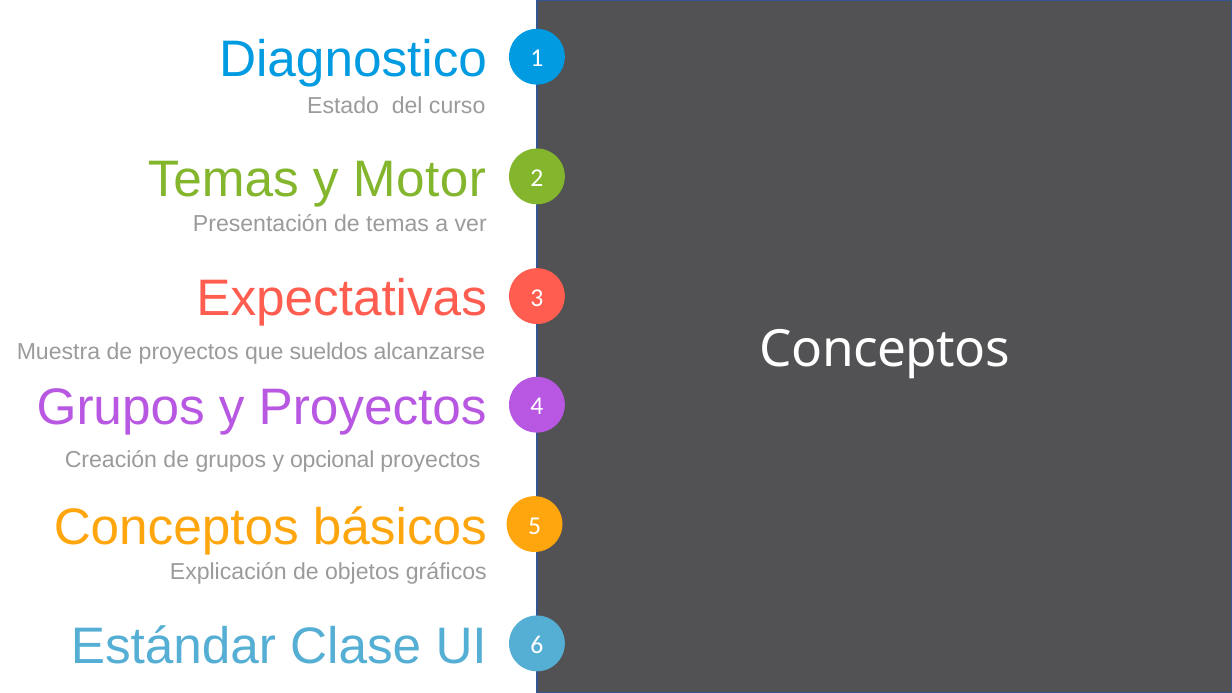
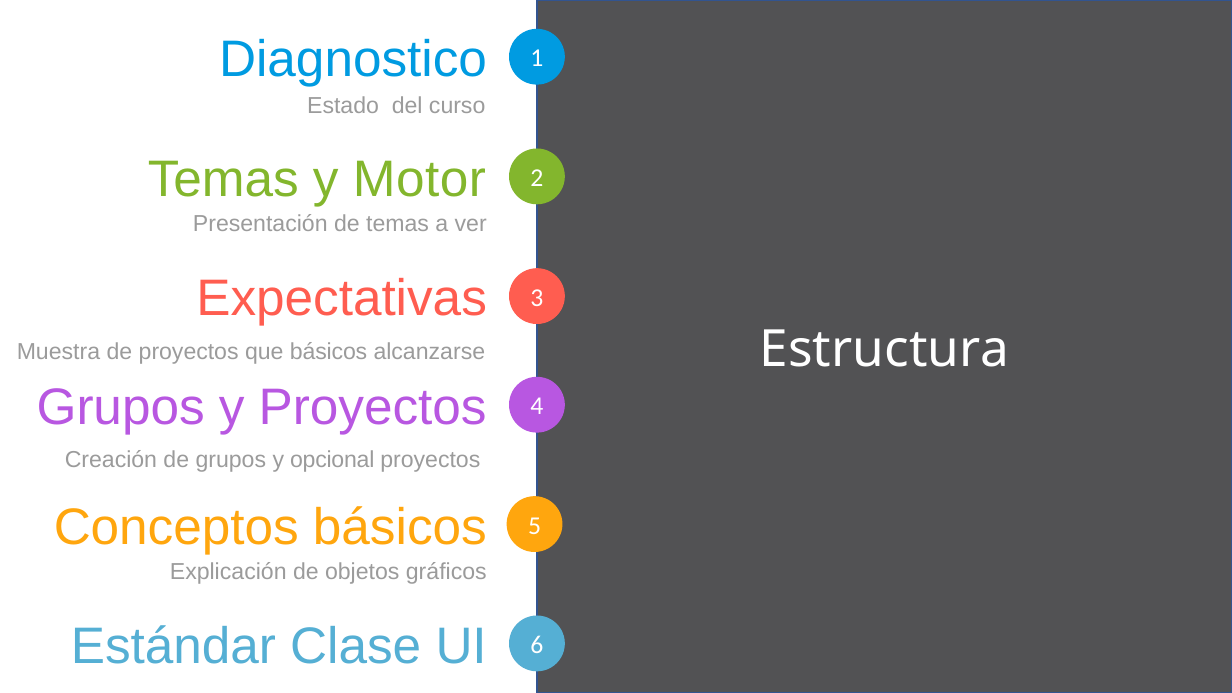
Conceptos: Conceptos -> Estructura (885, 350)
que sueldos: sueldos -> básicos (329, 351)
